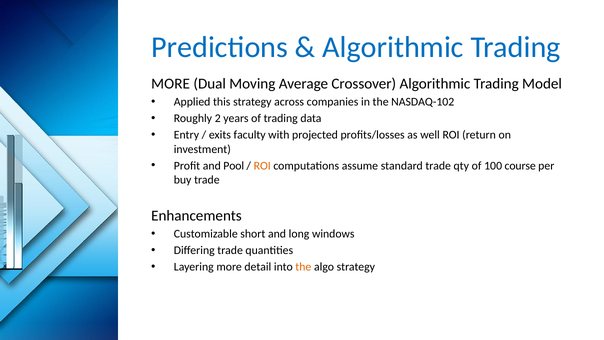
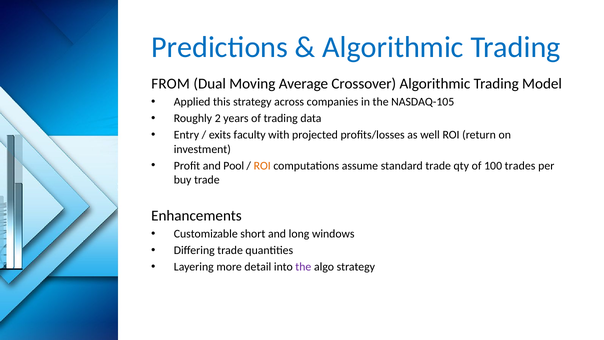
MORE: MORE -> FROM (171, 84)
NASDAQ-102: NASDAQ-102 -> NASDAQ-105 (423, 102)
course: course -> trades (520, 166)
the colour: orange -> purple (303, 267)
